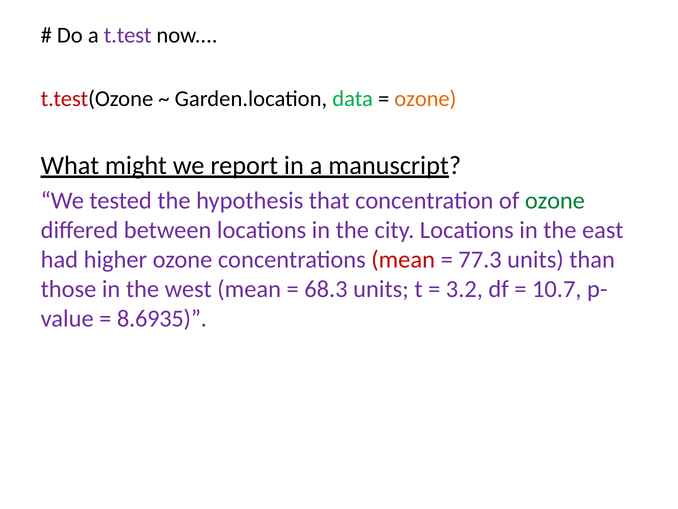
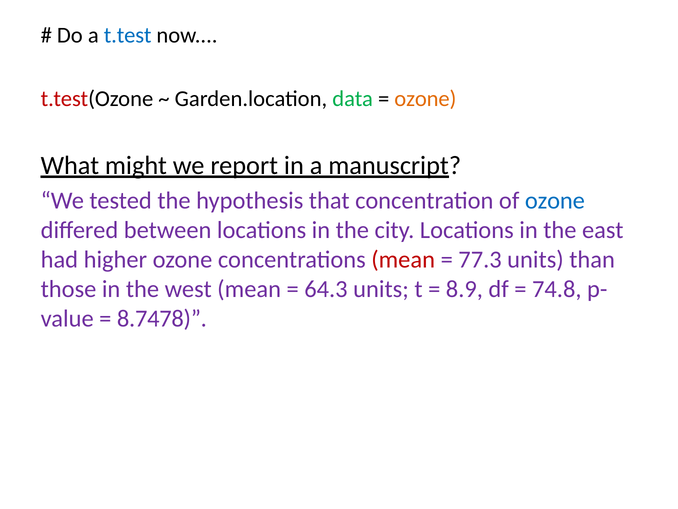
t.test colour: purple -> blue (128, 35)
ozone colour: green -> blue (555, 201)
68.3: 68.3 -> 64.3 (326, 289)
3.2: 3.2 -> 8.9 (464, 289)
10.7: 10.7 -> 74.8 (557, 289)
8.6935: 8.6935 -> 8.7478 (162, 318)
